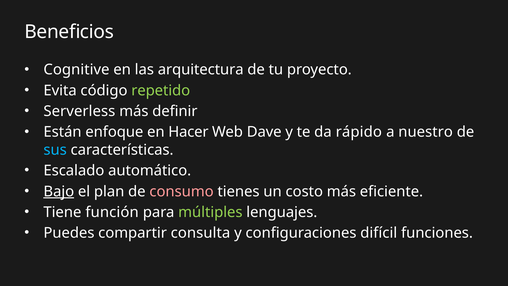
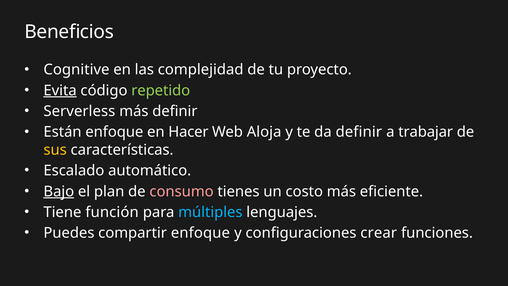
arquitectura: arquitectura -> complejidad (201, 70)
Evita underline: none -> present (60, 90)
Dave: Dave -> Aloja (264, 132)
da rápido: rápido -> definir (359, 132)
nuestro: nuestro -> trabajar (426, 132)
sus colour: light blue -> yellow (55, 150)
múltiples colour: light green -> light blue (210, 212)
compartir consulta: consulta -> enfoque (200, 233)
difícil: difícil -> crear (379, 233)
